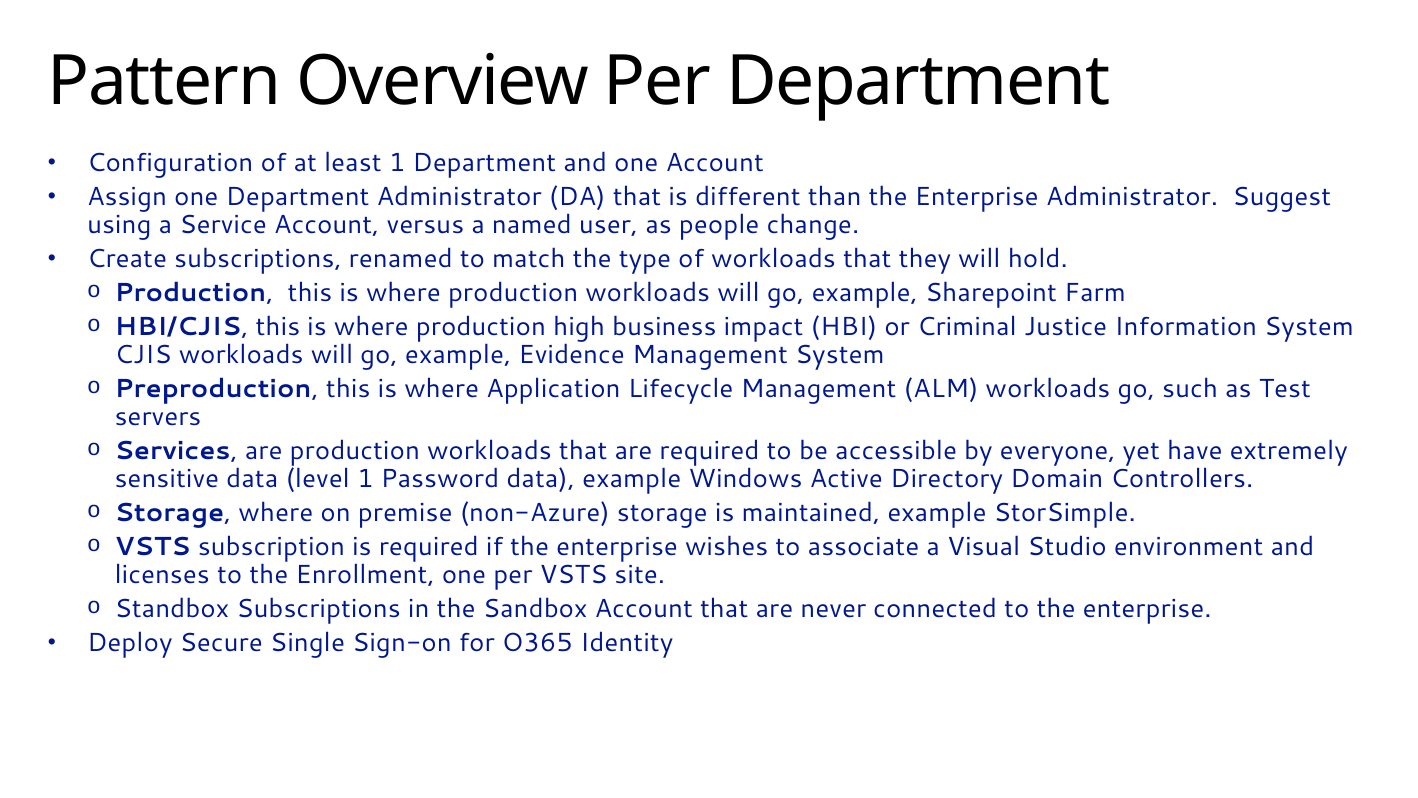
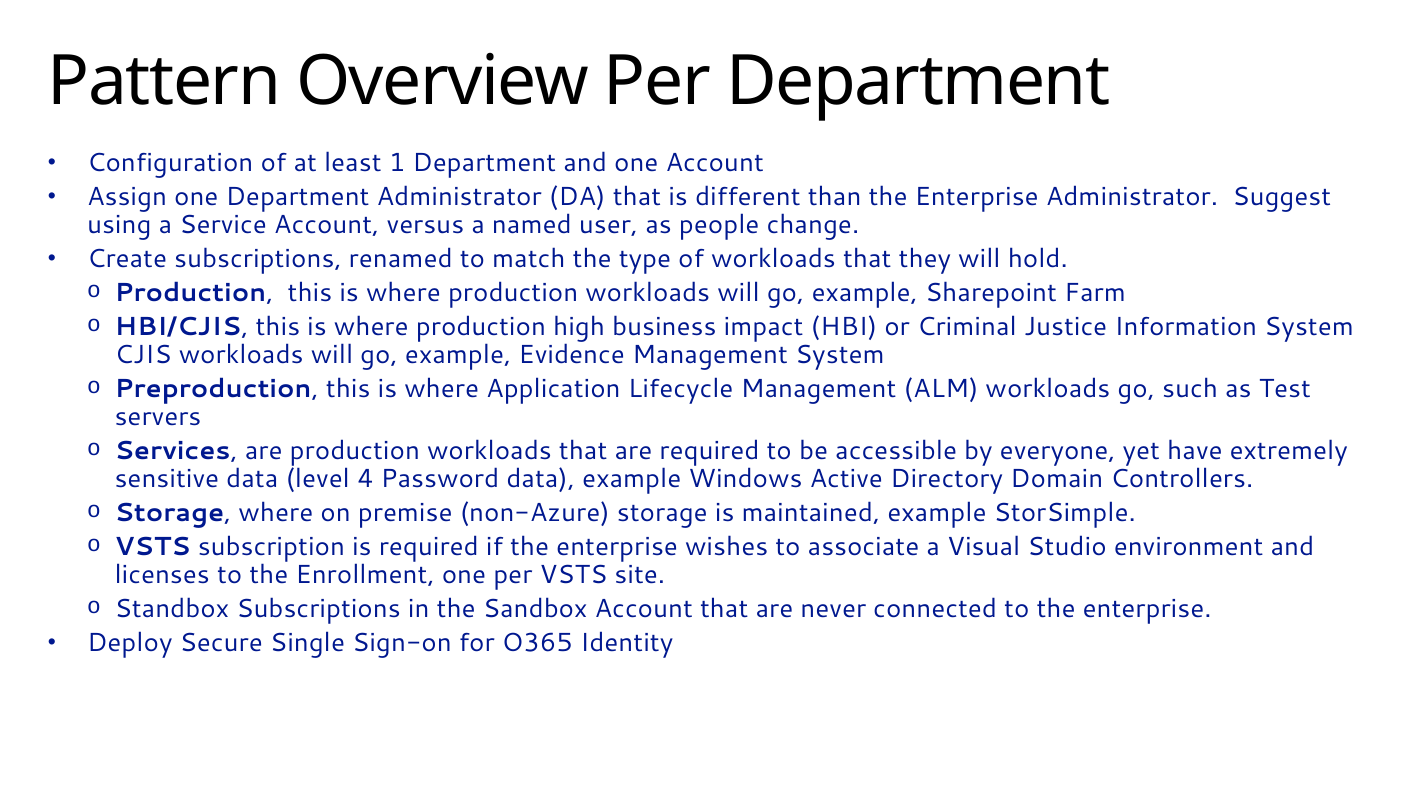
level 1: 1 -> 4 (365, 479)
